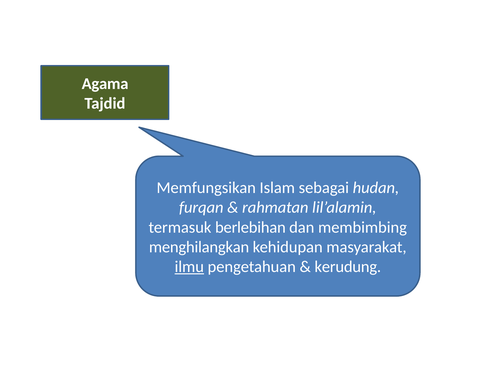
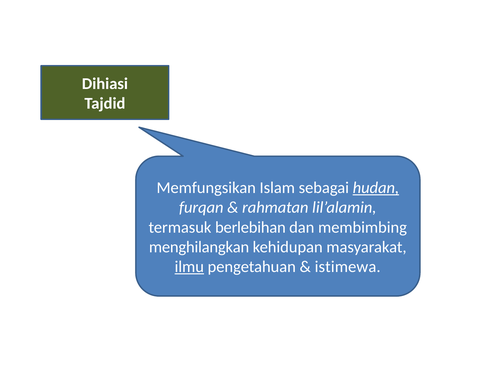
Agama: Agama -> Dihiasi (105, 84)
hudan underline: none -> present (376, 188)
kerudung: kerudung -> istimewa (348, 267)
